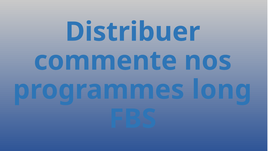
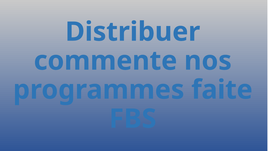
long: long -> faite (222, 90)
